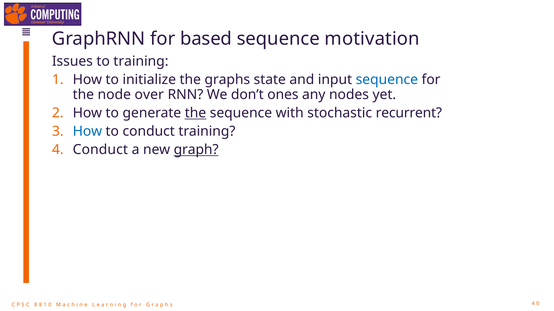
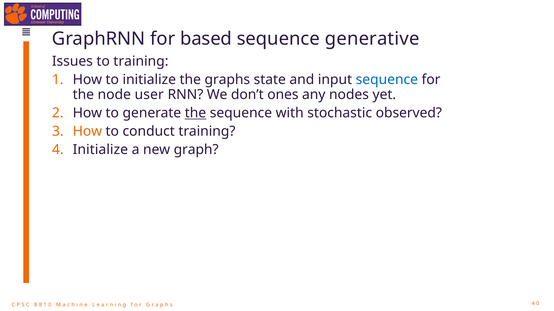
motivation: motivation -> generative (372, 39)
over: over -> user (149, 95)
recurrent: recurrent -> observed (409, 113)
How colour: blue -> orange (87, 132)
Conduct: Conduct -> Initialize (100, 150)
graph underline: present -> none (196, 150)
